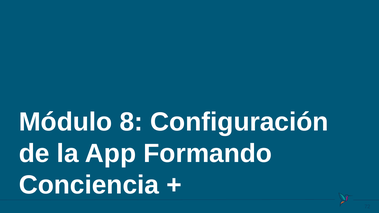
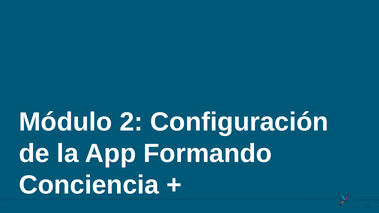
8: 8 -> 2 (131, 122)
